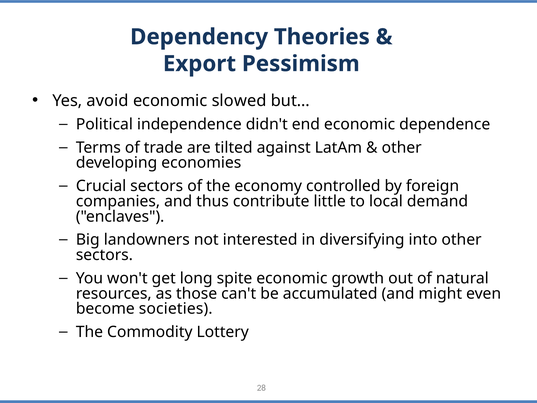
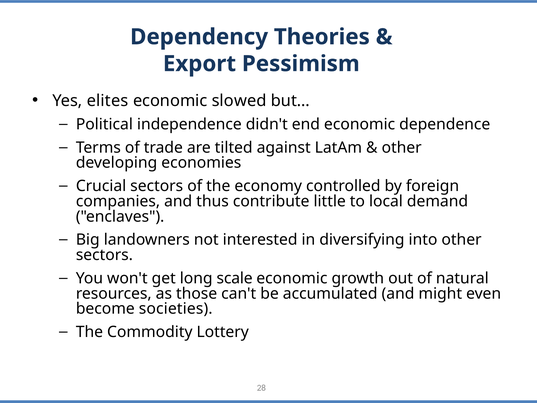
avoid: avoid -> elites (108, 101)
spite: spite -> scale (235, 278)
